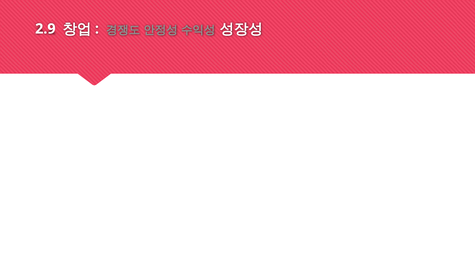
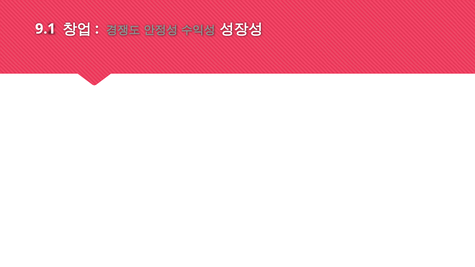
2.9: 2.9 -> 9.1 (45, 29)
